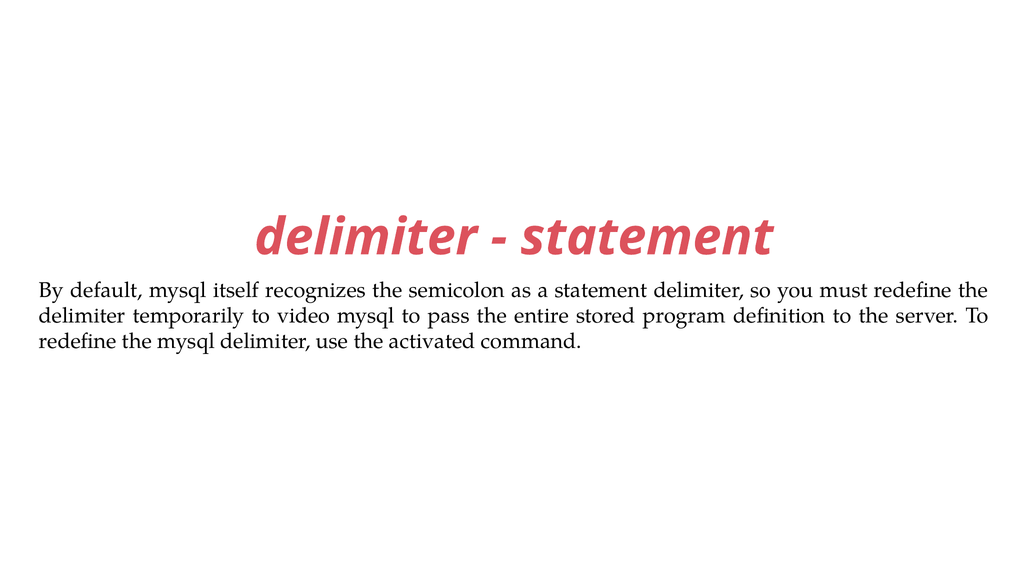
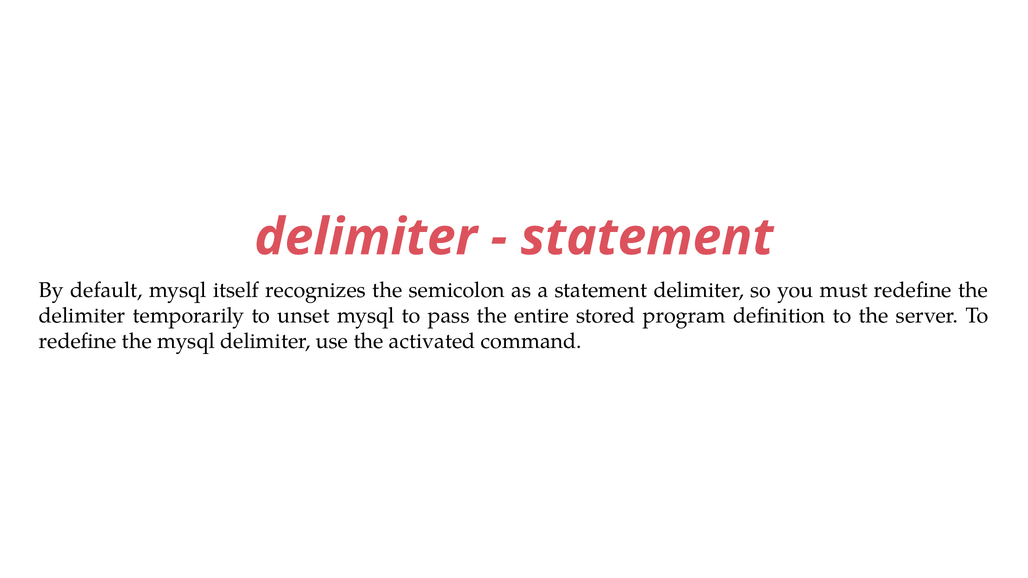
video: video -> unset (304, 316)
